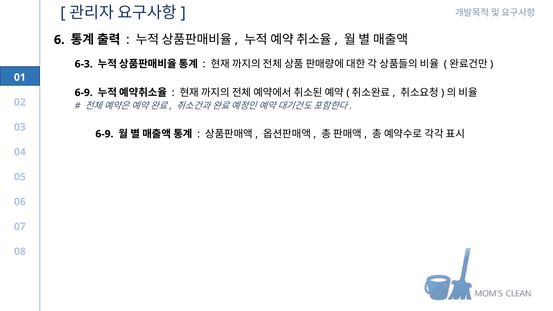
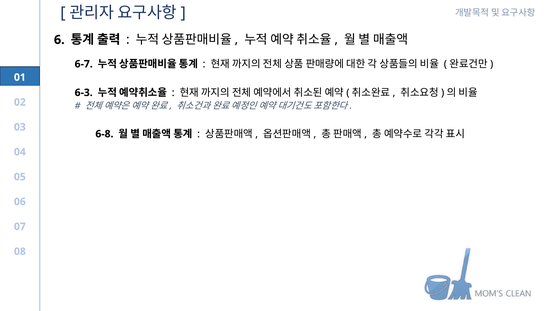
6-3: 6-3 -> 6-7 (84, 64)
6-9: 6-9 -> 6-3 (84, 93)
6-9: 6-9 -> 6-8 (104, 134)
